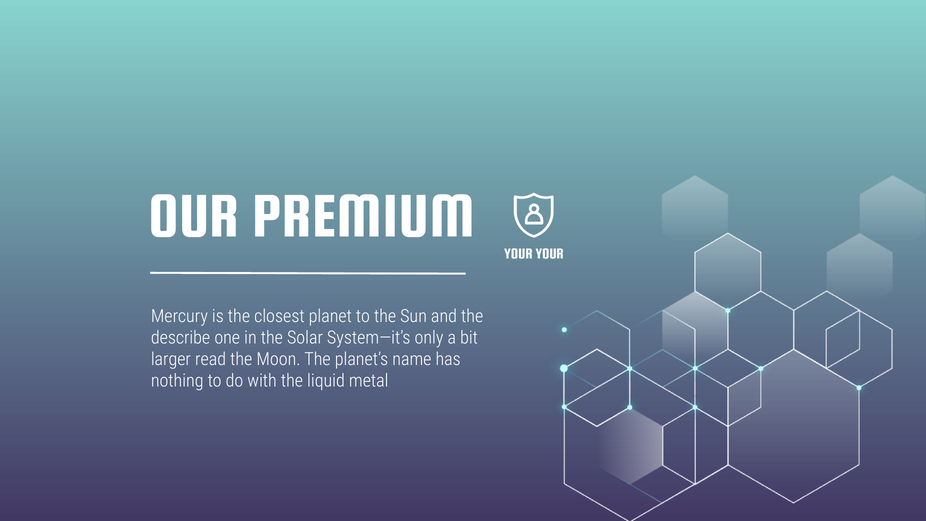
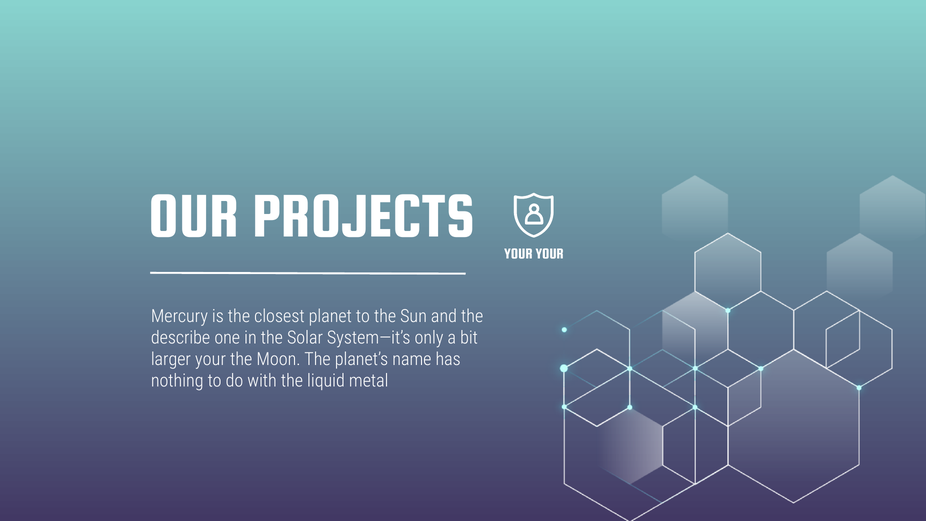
PREMIUM: PREMIUM -> PROJECTS (364, 216)
larger read: read -> your (210, 359)
